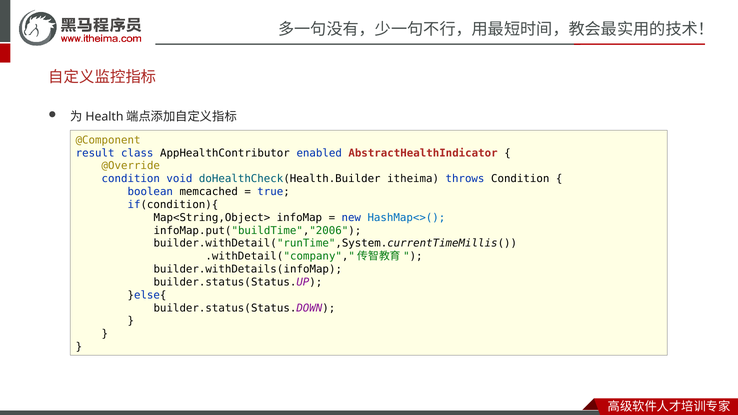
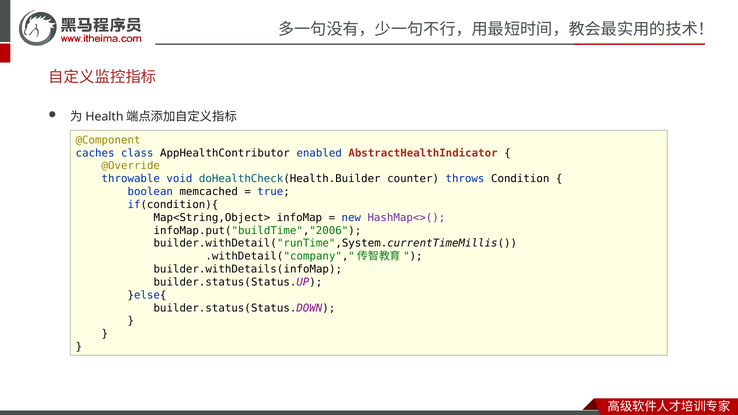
result: result -> caches (95, 153)
condition: condition -> throwable (131, 179)
itheima: itheima -> counter (413, 179)
HashMap<>( colour: blue -> purple (406, 218)
